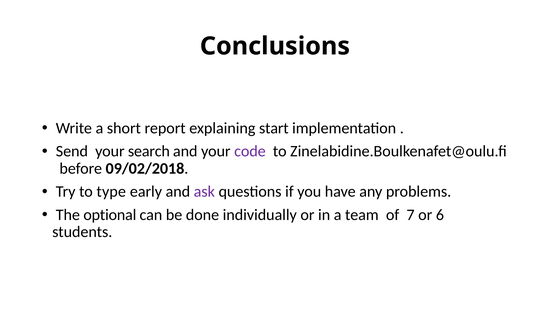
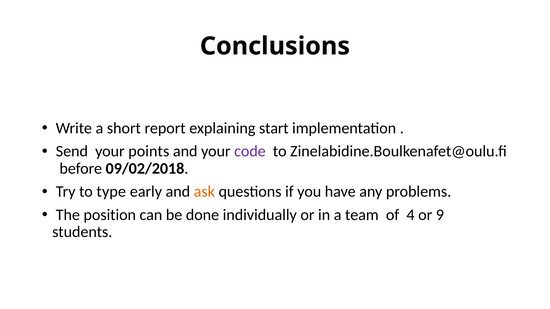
search: search -> points (149, 152)
ask colour: purple -> orange (204, 192)
optional: optional -> position (110, 215)
7: 7 -> 4 (411, 215)
6: 6 -> 9 (440, 215)
